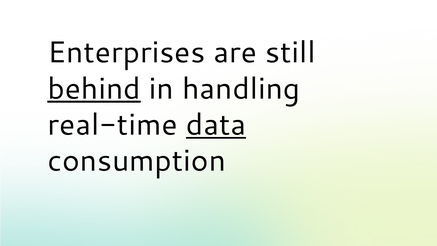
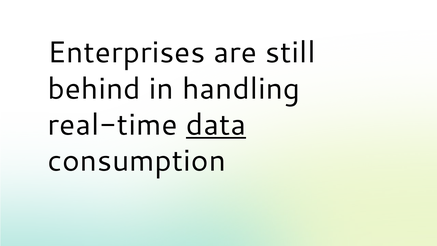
behind underline: present -> none (94, 89)
